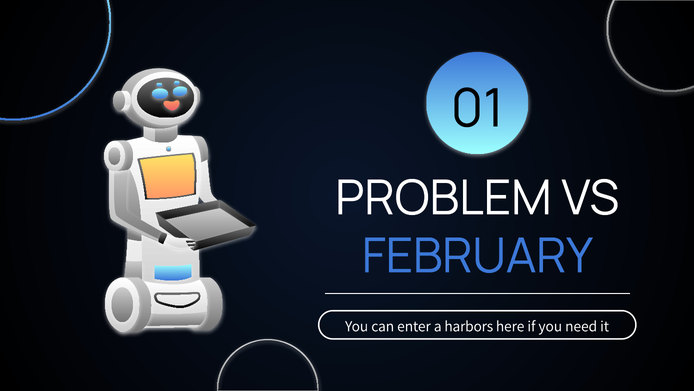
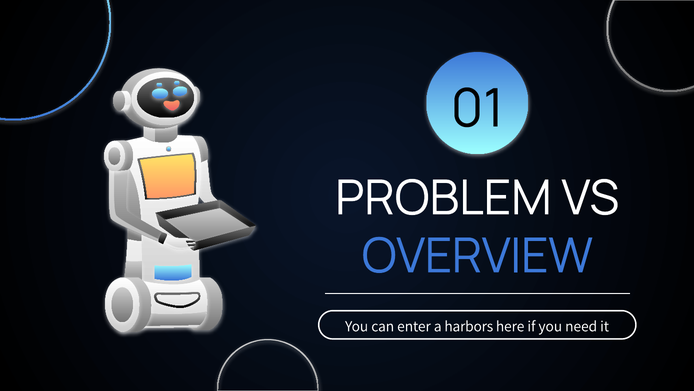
FEBRUARY: FEBRUARY -> OVERVIEW (477, 256)
